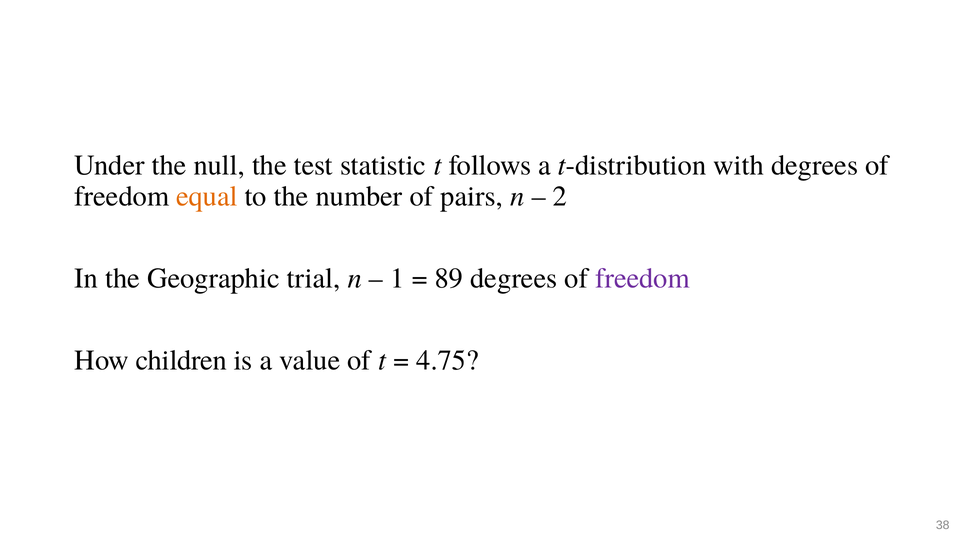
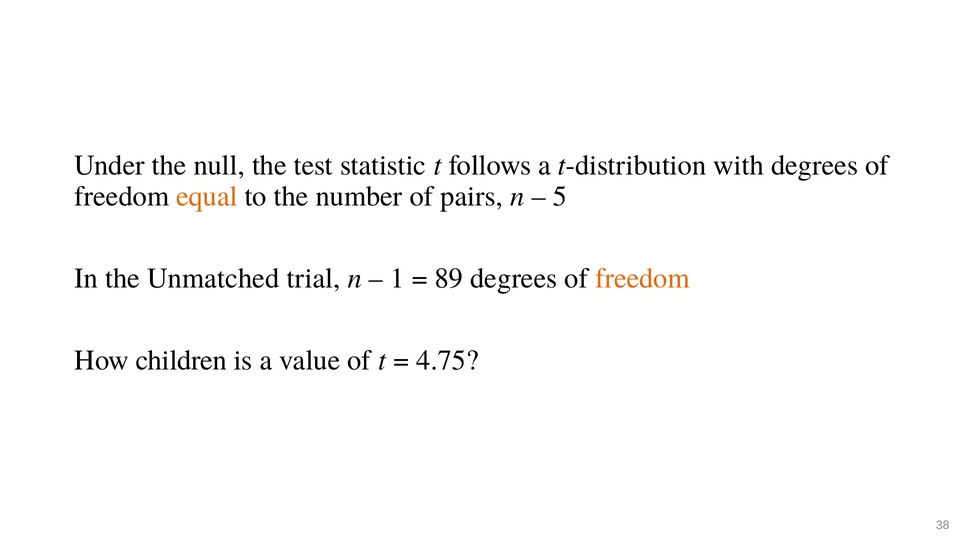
2: 2 -> 5 (560, 196)
Geographic: Geographic -> Unmatched (213, 278)
freedom colour: purple -> orange (643, 278)
